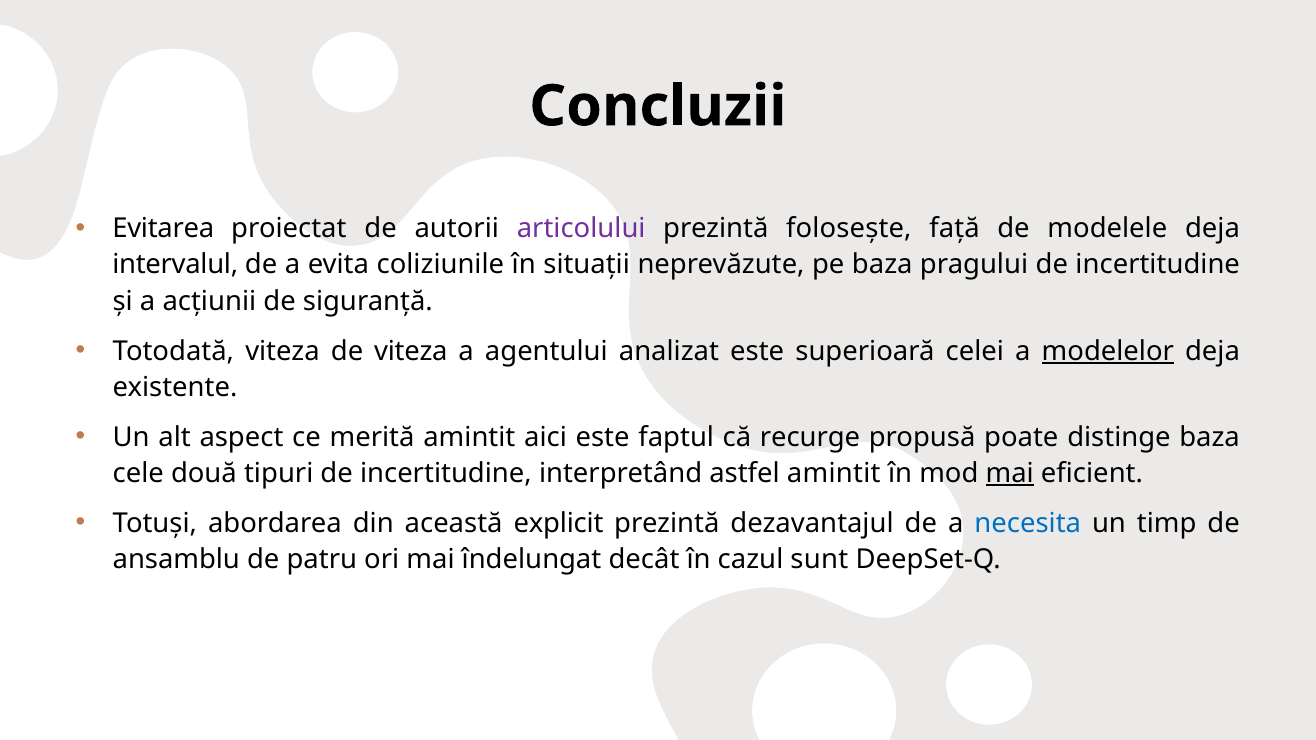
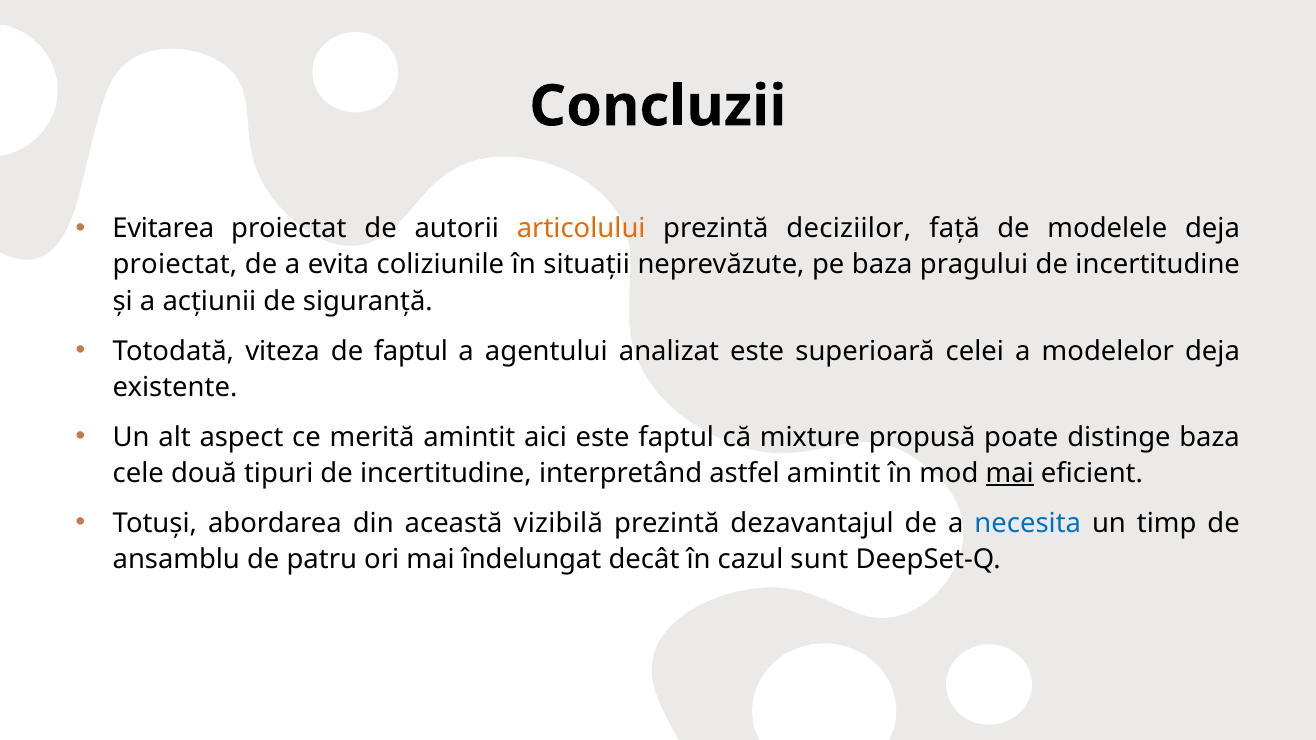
articolului colour: purple -> orange (581, 229)
folosește: folosește -> deciziilor (849, 229)
intervalul: intervalul -> proiectat (175, 265)
de viteza: viteza -> faptul (411, 351)
modelelor underline: present -> none (1108, 351)
recurge: recurge -> mixture (810, 437)
explicit: explicit -> vizibilă (558, 523)
